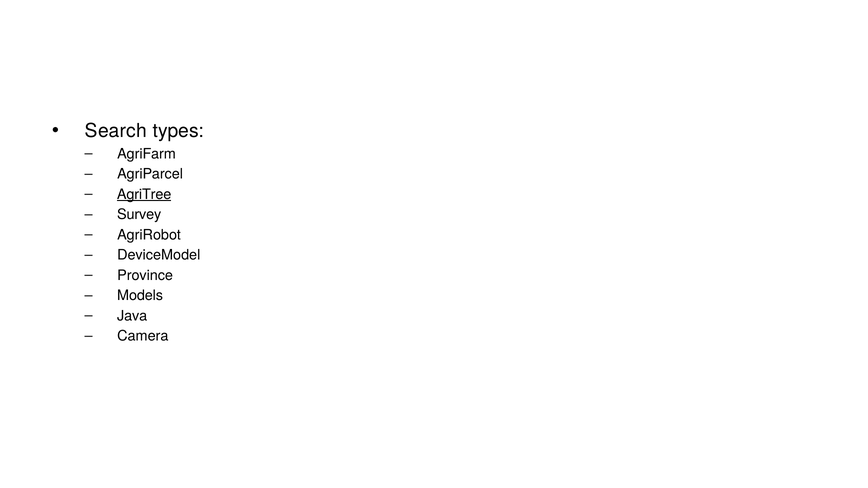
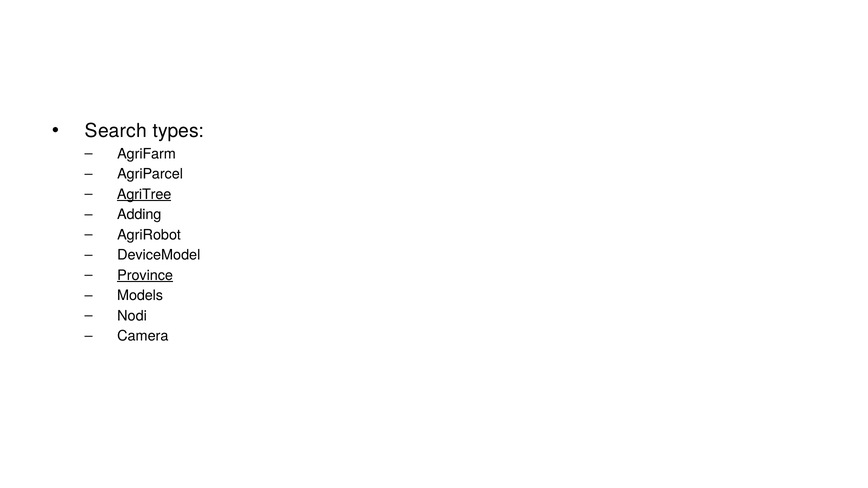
Survey: Survey -> Adding (139, 215)
Province underline: none -> present (145, 276)
Java: Java -> Nodi (132, 316)
